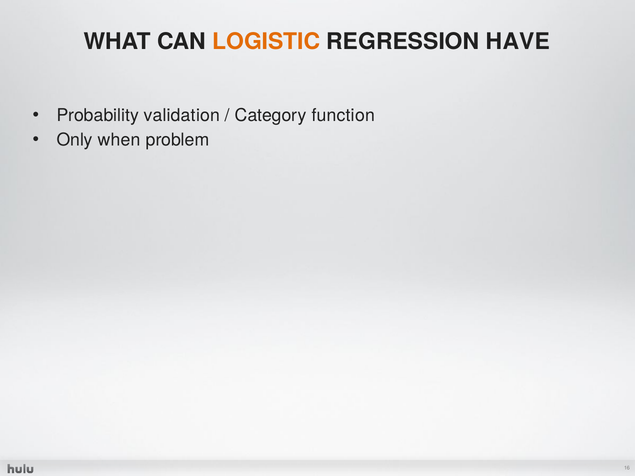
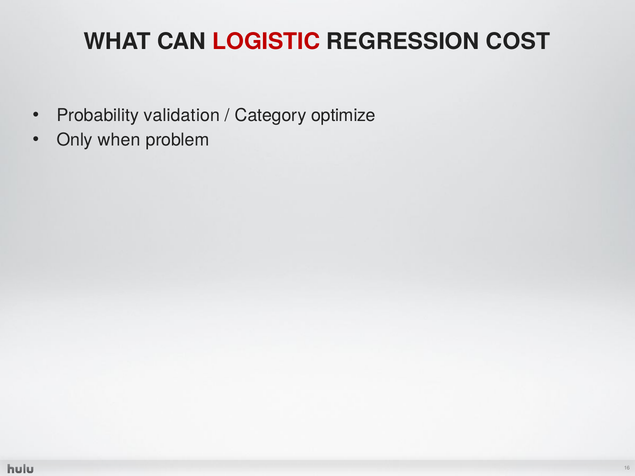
LOGISTIC colour: orange -> red (266, 42)
HAVE: HAVE -> COST (518, 42)
function: function -> optimize (343, 116)
